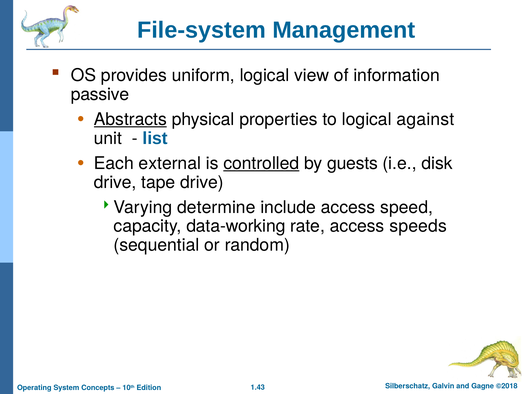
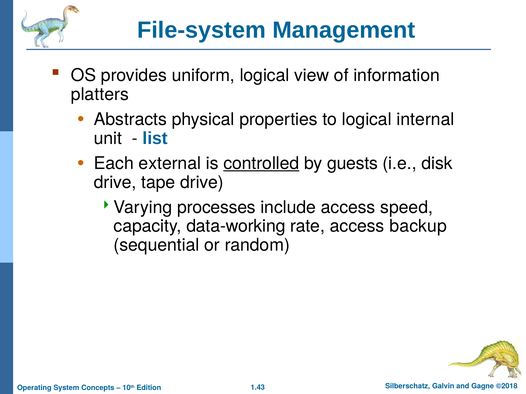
passive: passive -> platters (100, 94)
Abstracts underline: present -> none (130, 120)
against: against -> internal (425, 120)
determine: determine -> processes (216, 208)
speeds: speeds -> backup (418, 226)
